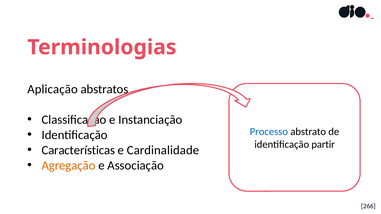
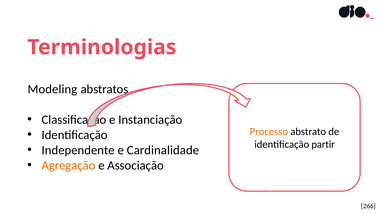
Aplicação: Aplicação -> Modeling (53, 89)
Processo colour: blue -> orange (269, 132)
Características: Características -> Independente (78, 150)
